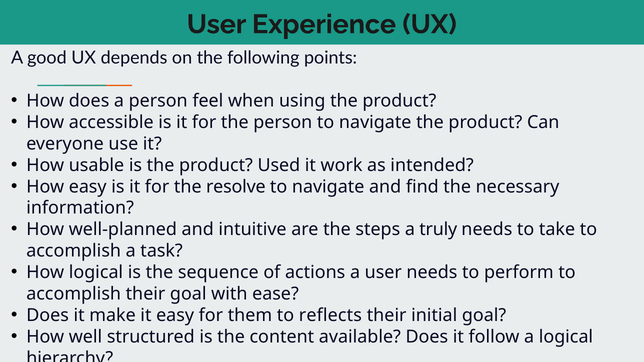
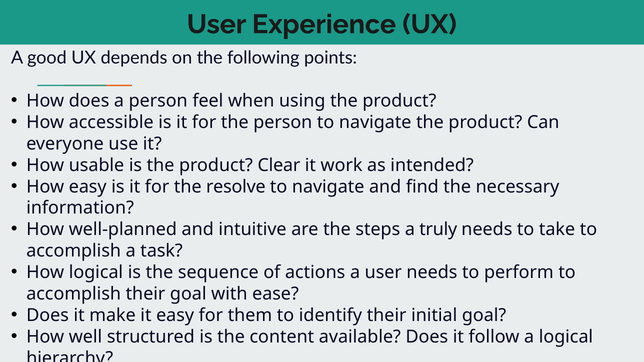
Used: Used -> Clear (279, 165)
reflects: reflects -> identify (330, 316)
